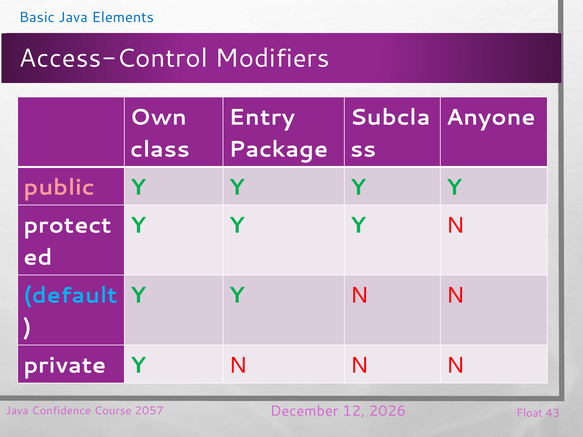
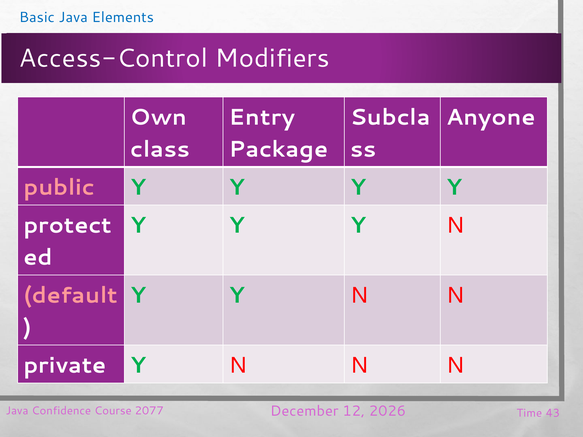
default colour: light blue -> pink (71, 295)
2057: 2057 -> 2077 (149, 411)
Float: Float -> Time (529, 413)
